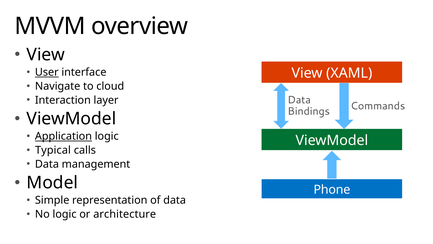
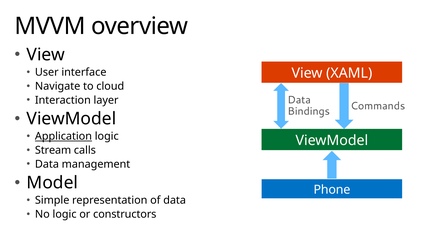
User underline: present -> none (47, 72)
Typical: Typical -> Stream (53, 150)
architecture: architecture -> constructors (125, 214)
